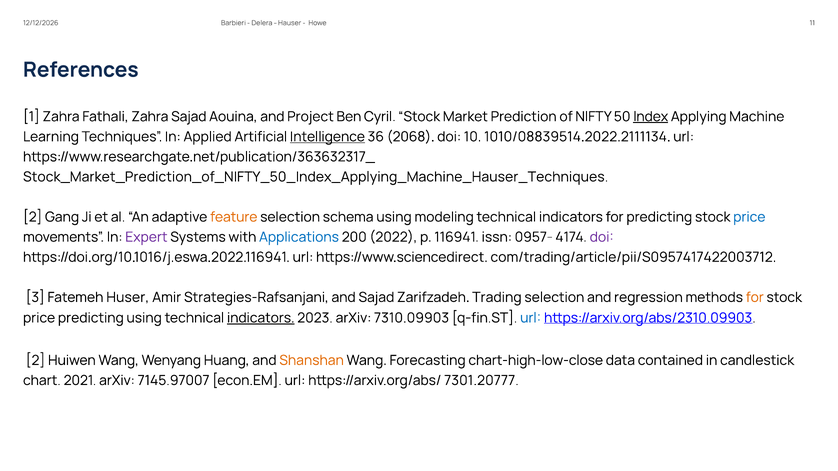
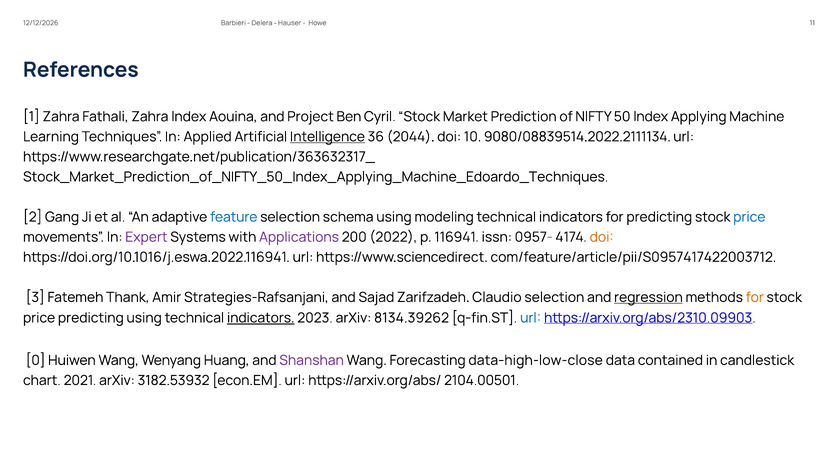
Zahra Sajad: Sajad -> Index (189, 117)
Index underline: present -> none (651, 117)
2068: 2068 -> 2044 (411, 137)
1010/08839514.2022.2111134: 1010/08839514.2022.2111134 -> 9080/08839514.2022.2111134 (577, 137)
Stock_Market_Prediction_of_NIFTY_50_Index_Applying_Machine_Hauser_Techniques: Stock_Market_Prediction_of_NIFTY_50_Index_Applying_Machine_Hauser_Techniques -> Stock_Market_Prediction_of_NIFTY_50_Index_Applying_Machine_Edoardo_Techniques (316, 177)
feature colour: orange -> blue (234, 217)
Applications colour: blue -> purple (299, 237)
doi colour: purple -> orange (602, 237)
com/trading/article/pii/S0957417422003712: com/trading/article/pii/S0957417422003712 -> com/feature/article/pii/S0957417422003712 (633, 257)
Huser: Huser -> Thank (128, 298)
Trading: Trading -> Claudio (497, 298)
regression underline: none -> present (648, 298)
7310.09903: 7310.09903 -> 8134.39262 (412, 318)
2: 2 -> 0 (36, 361)
Shanshan colour: orange -> purple (312, 361)
chart-high-low-close: chart-high-low-close -> data-high-low-close (536, 361)
7145.97007: 7145.97007 -> 3182.53932 (174, 381)
7301.20777: 7301.20777 -> 2104.00501 (482, 381)
